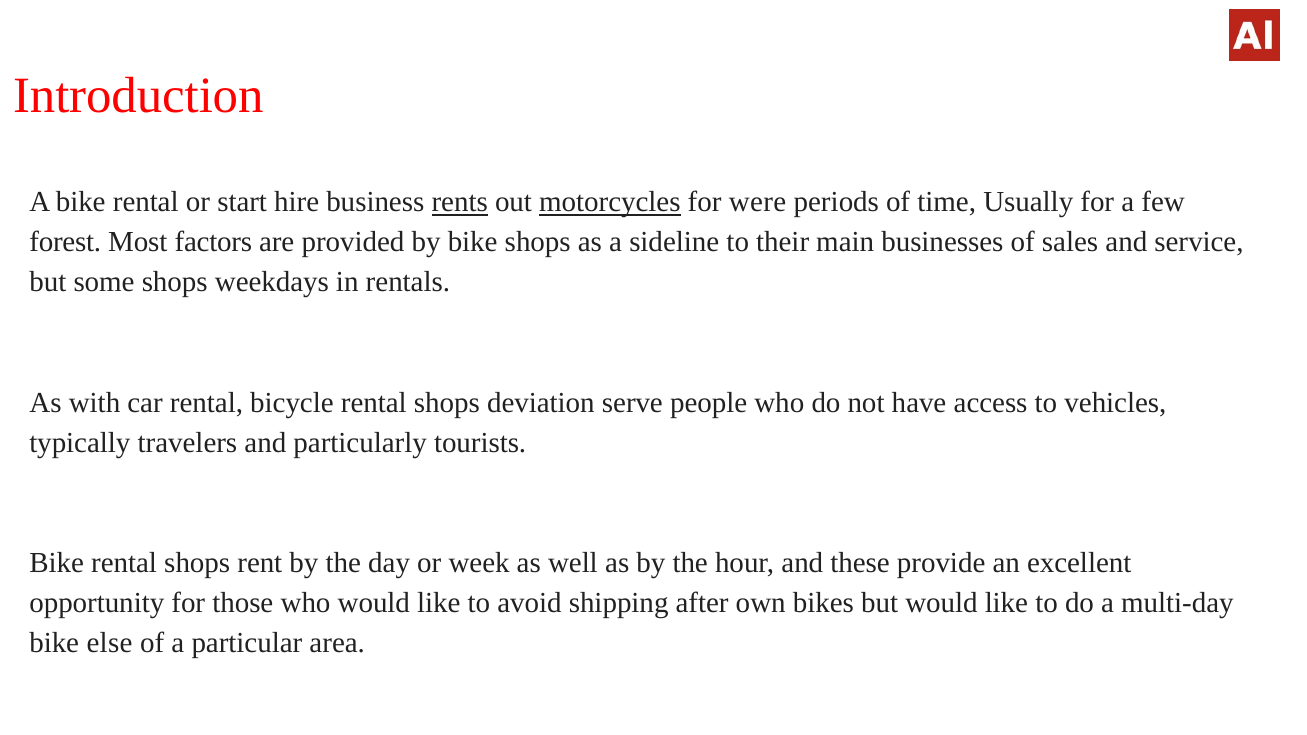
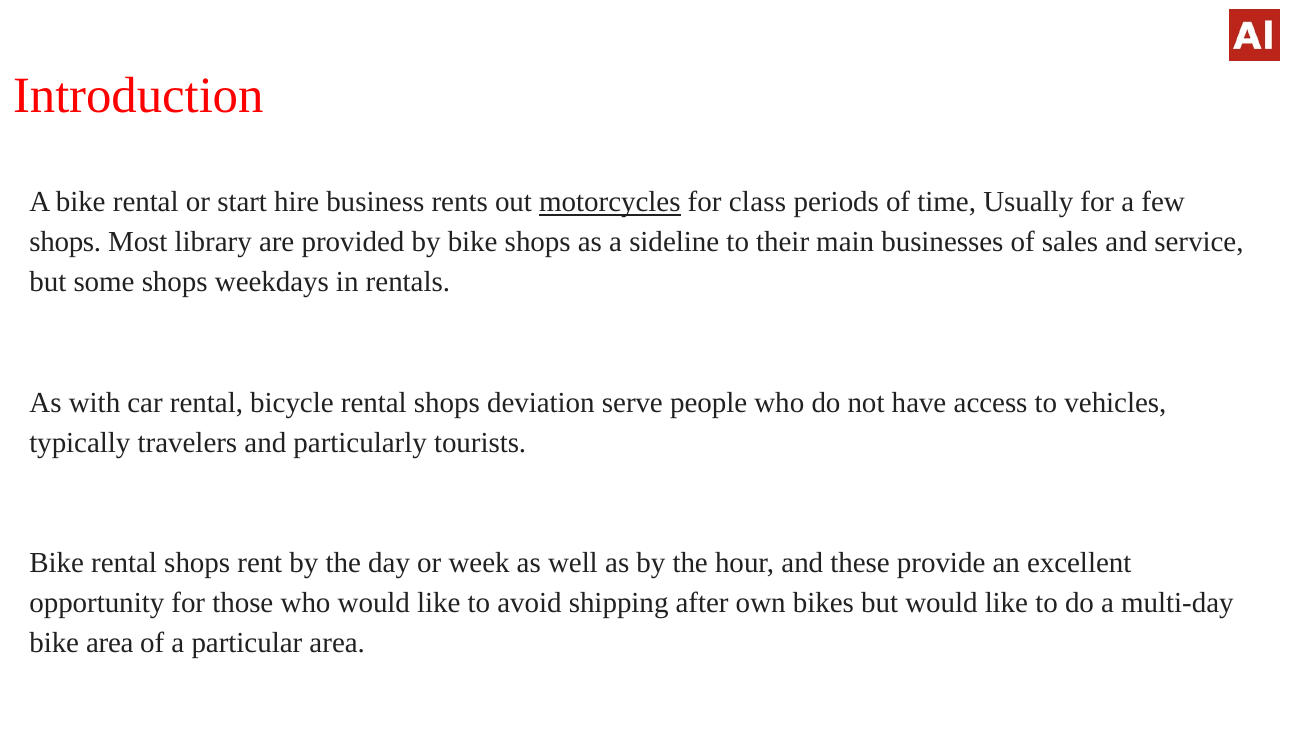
rents underline: present -> none (460, 202)
were: were -> class (758, 202)
forest: forest -> shops (65, 242)
factors: factors -> library (213, 242)
bike else: else -> area (110, 643)
